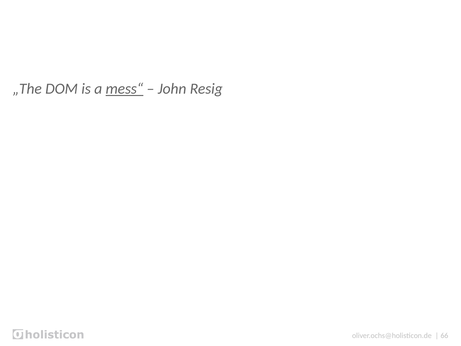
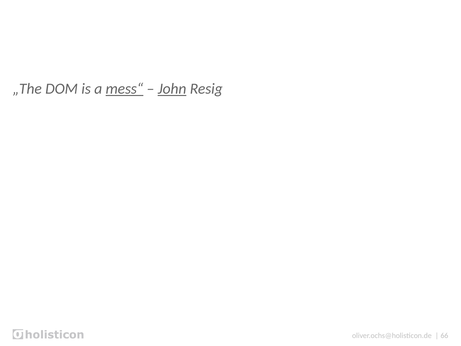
John underline: none -> present (172, 89)
